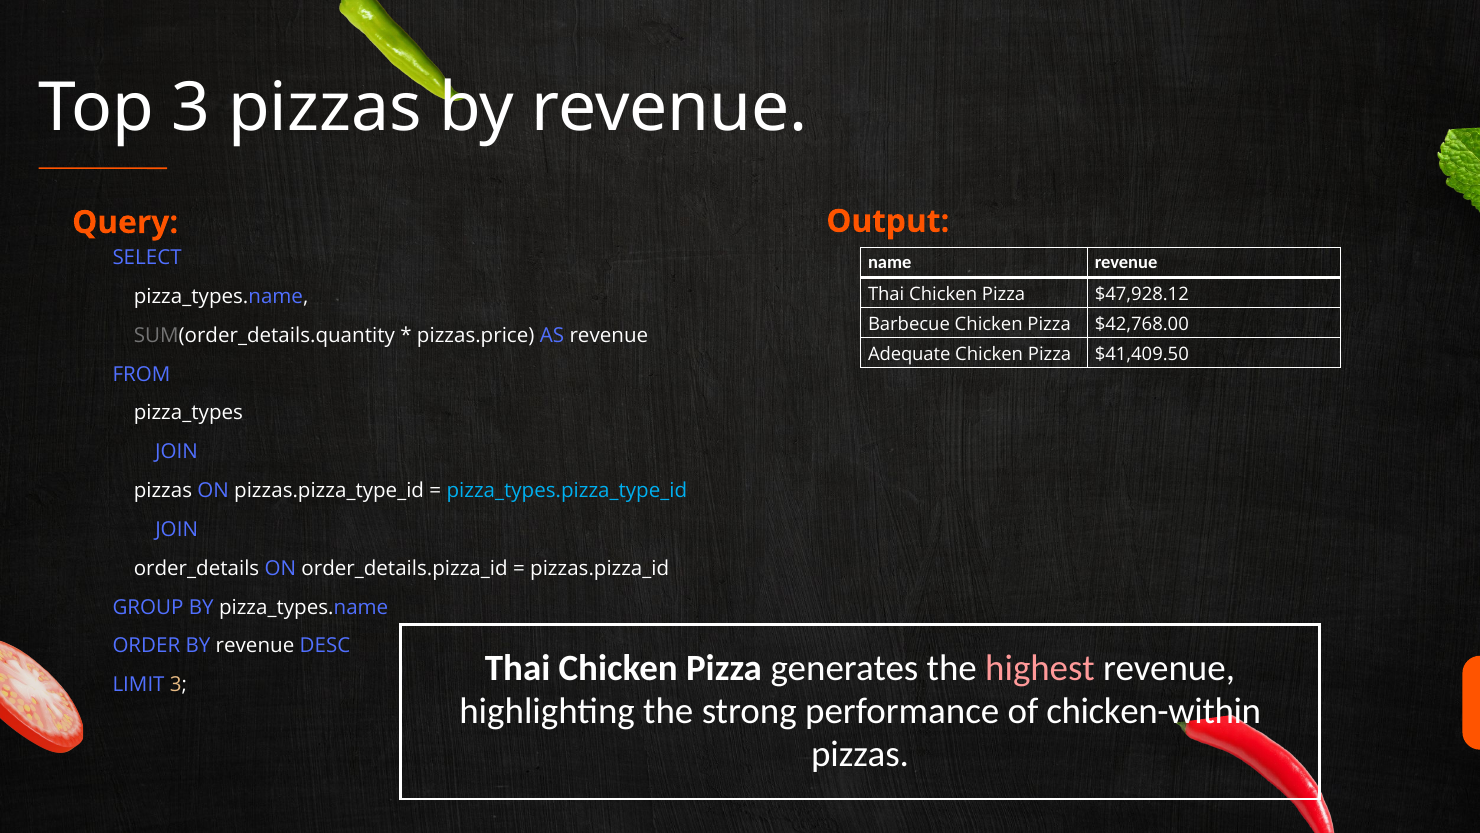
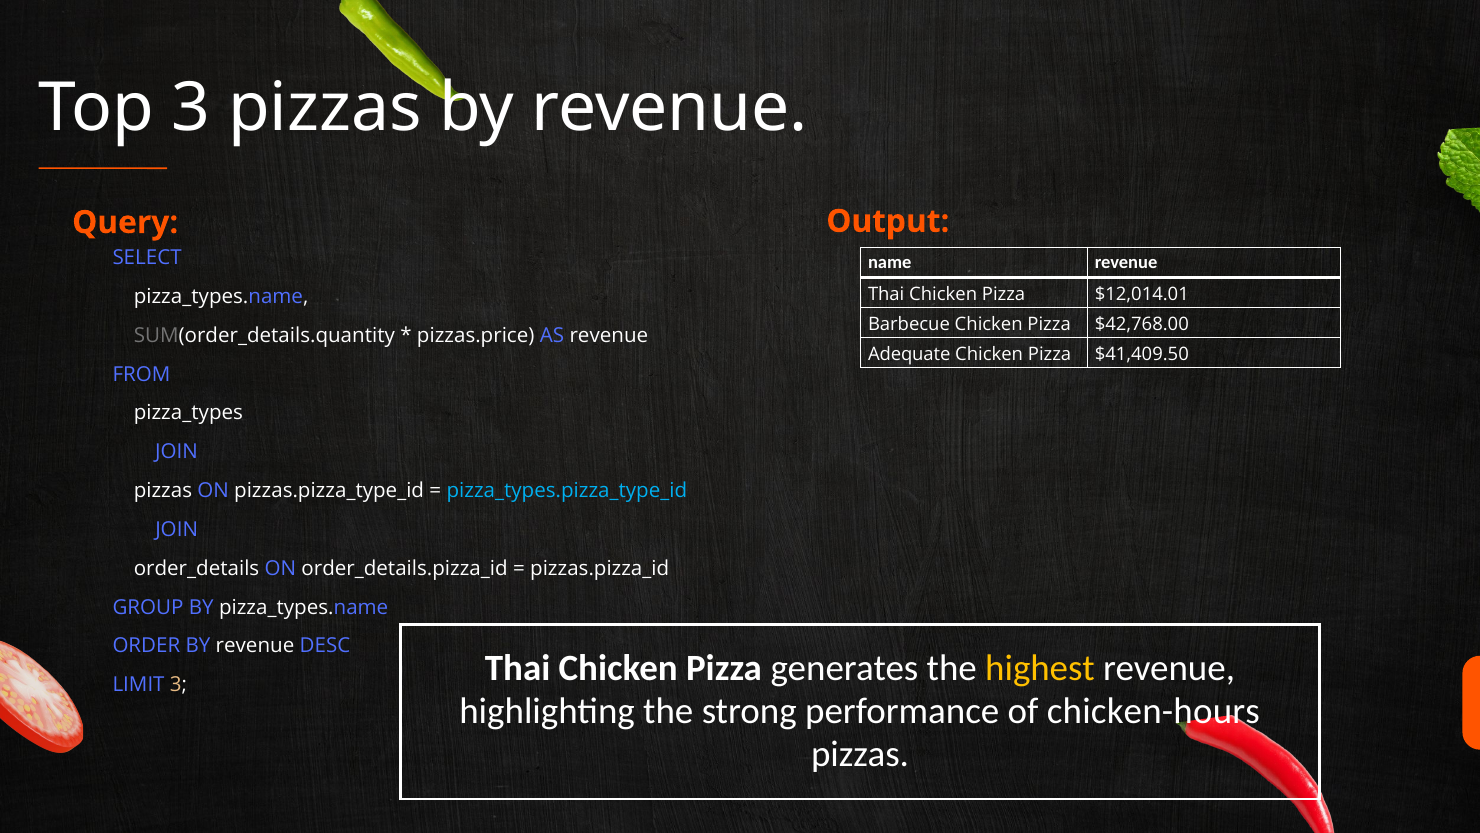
$47,928.12: $47,928.12 -> $12,014.01 (1142, 294)
highest colour: pink -> yellow (1040, 668)
chicken-within: chicken-within -> chicken-hours (1153, 711)
